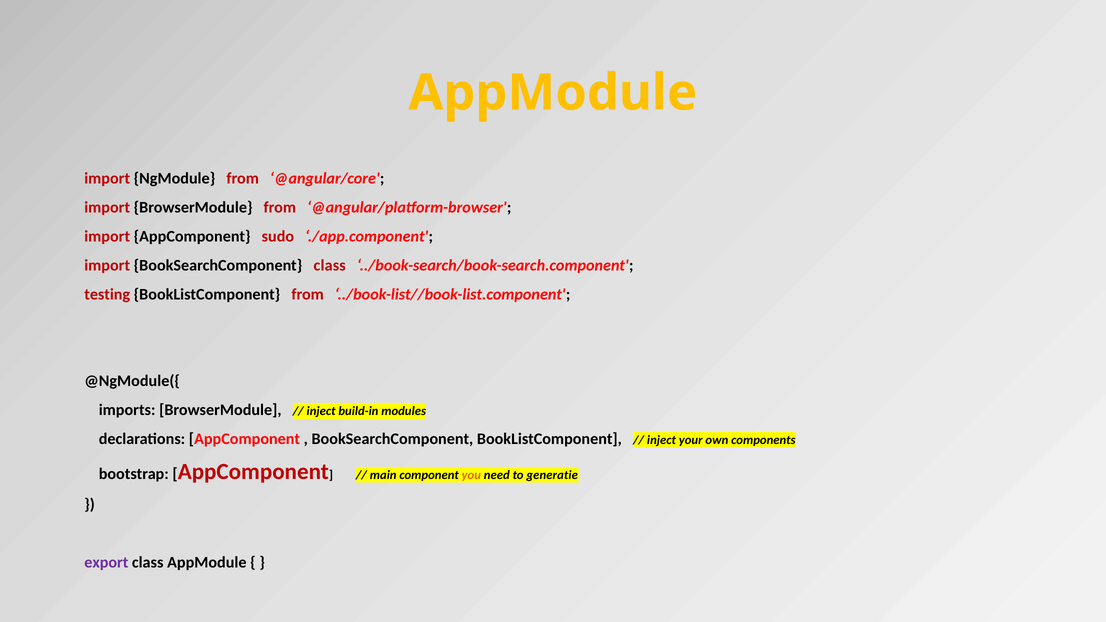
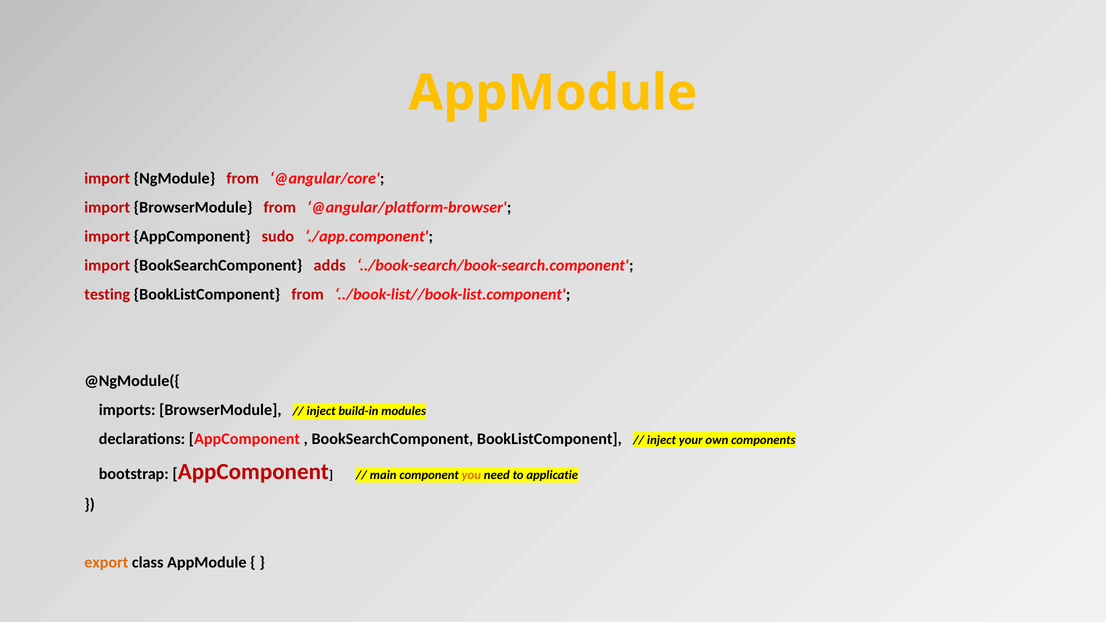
BookSearchComponent class: class -> adds (330, 265)
generatie: generatie -> applicatie (552, 475)
export colour: purple -> orange (106, 562)
